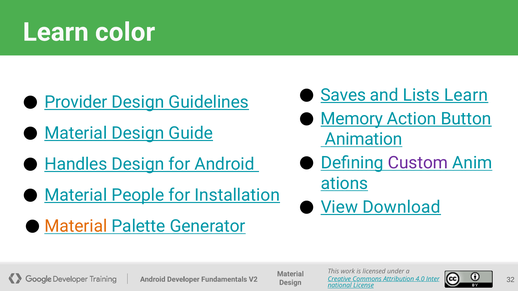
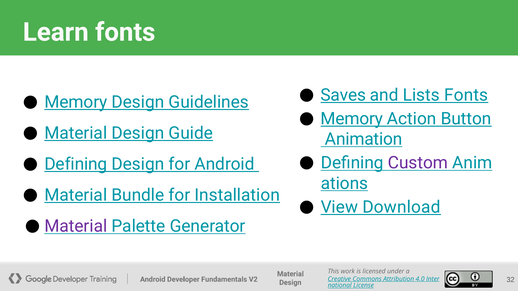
Learn color: color -> fonts (125, 32)
Lists Learn: Learn -> Fonts (466, 95)
Provider: Provider -> Memory (76, 102)
Handles: Handles -> Defining (76, 164)
People: People -> Bundle (138, 195)
Material colour: orange -> purple (76, 226)
